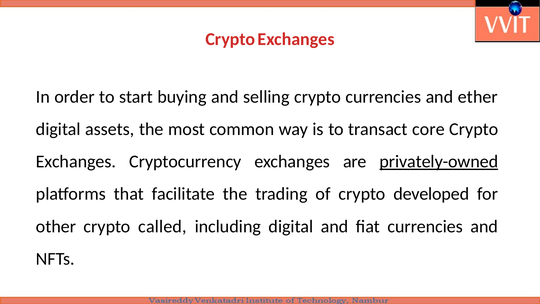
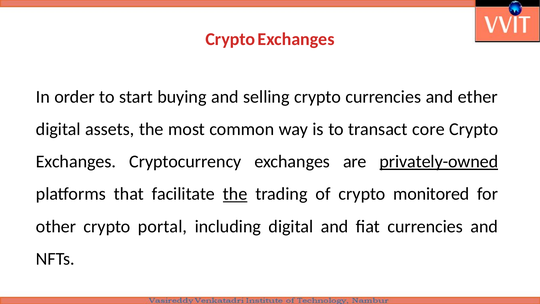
the underline: none -> present (235, 194)
developed: developed -> monitored (431, 194)
called: called -> portal (163, 226)
